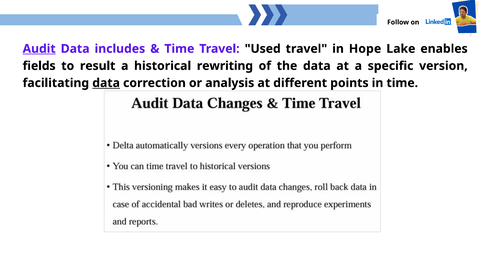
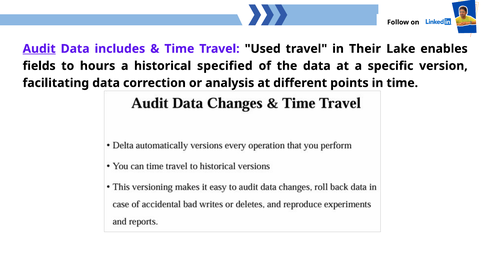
Hope: Hope -> Their (365, 49)
result: result -> hours (98, 66)
rewriting: rewriting -> specified (225, 66)
data underline: present -> none (106, 83)
